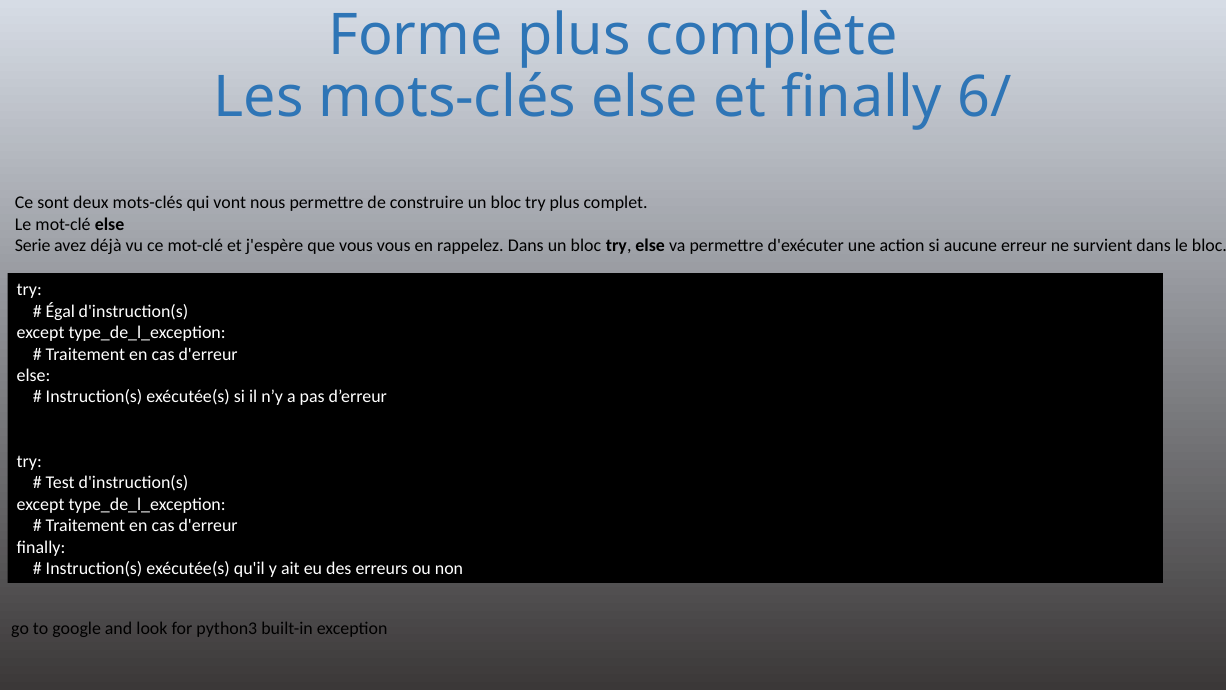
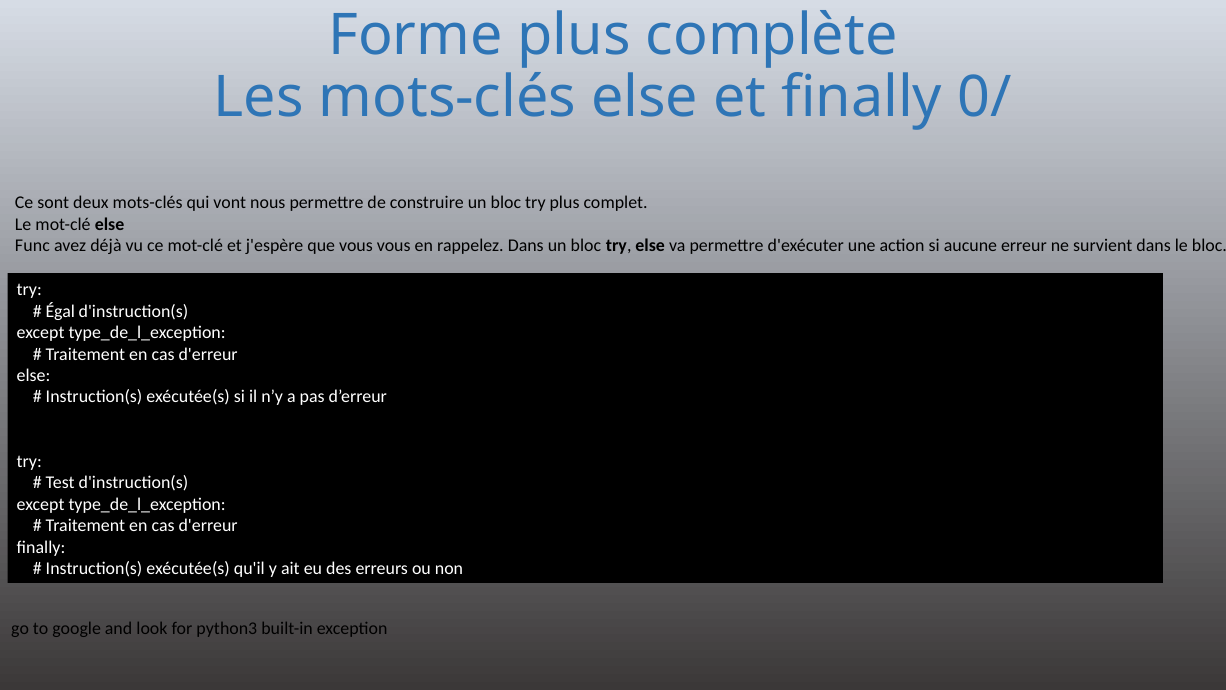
6/: 6/ -> 0/ (984, 97)
Serie: Serie -> Func (32, 246)
